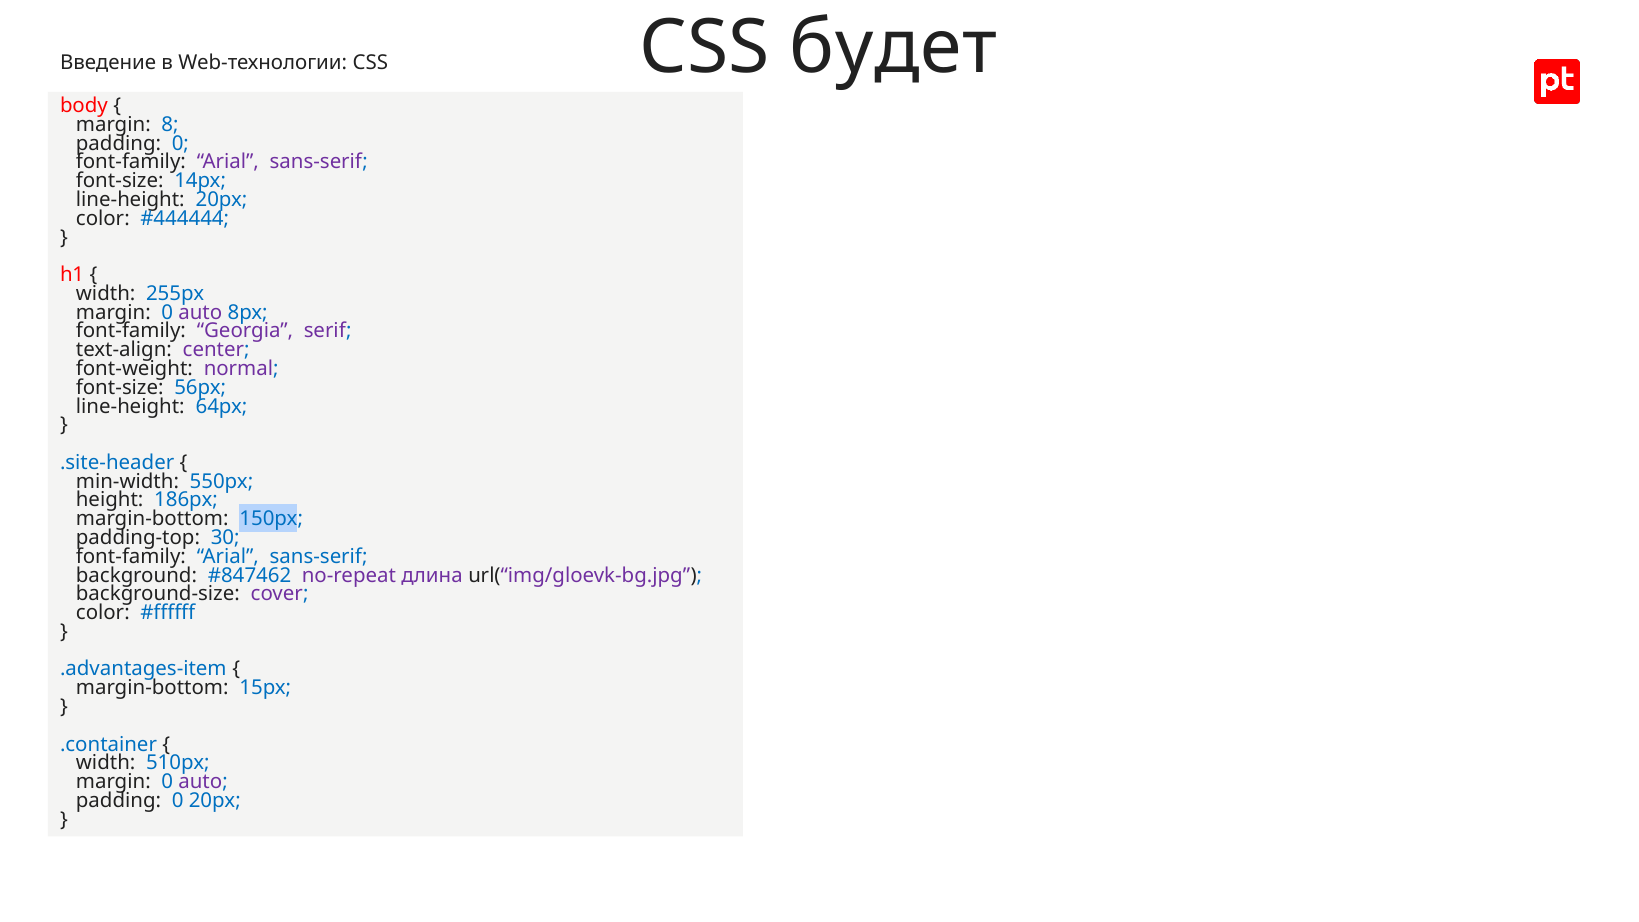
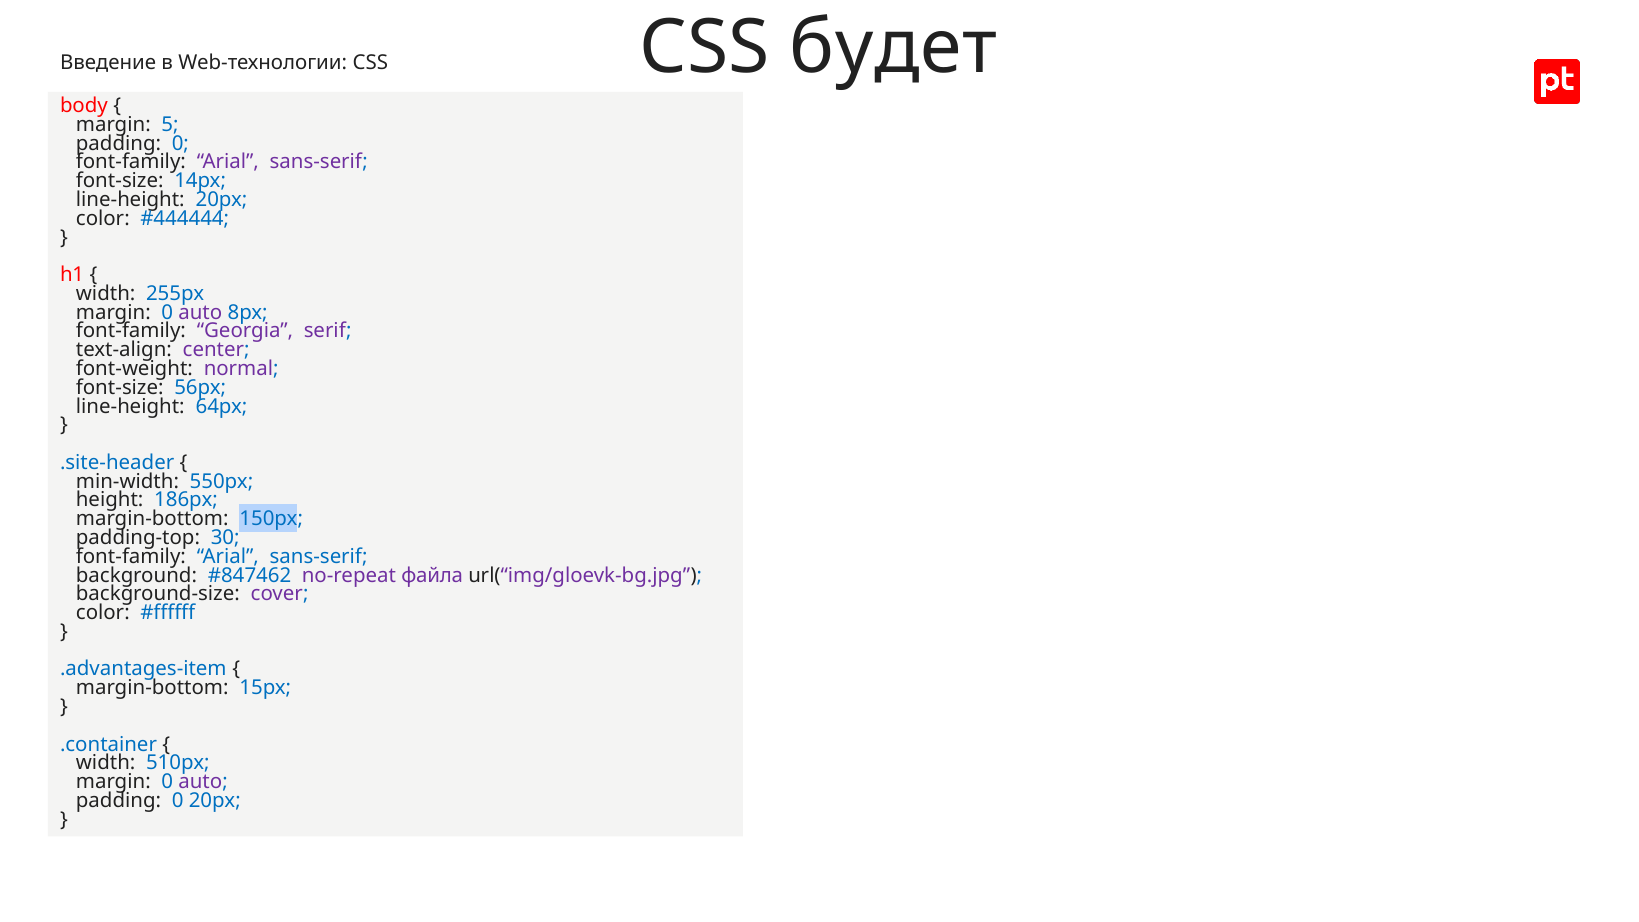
8: 8 -> 5 (170, 125)
длина: длина -> файла (432, 575)
